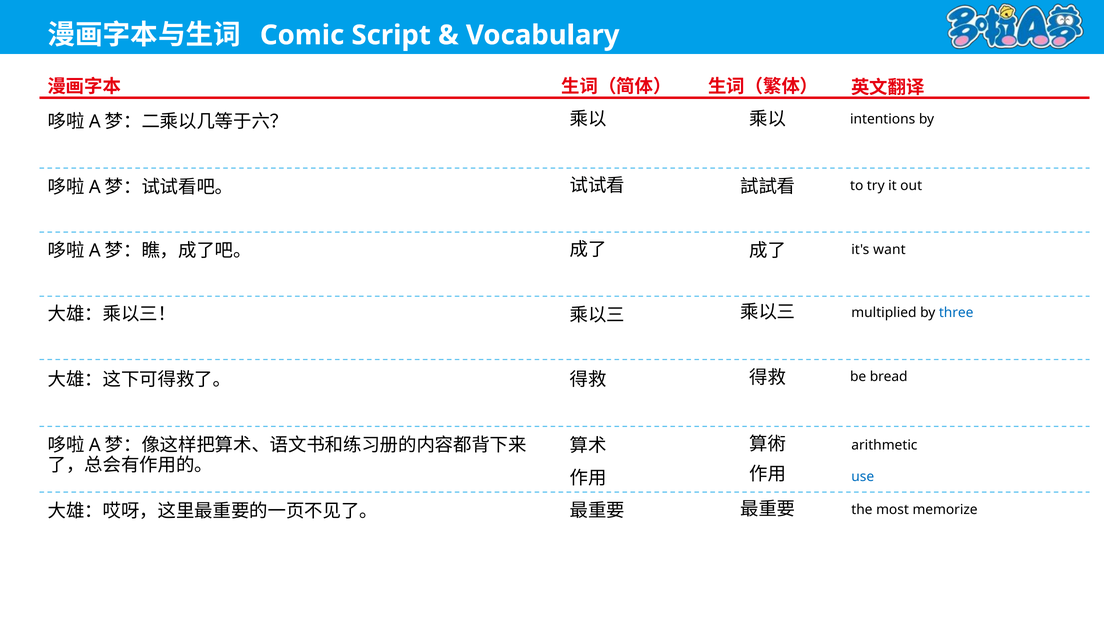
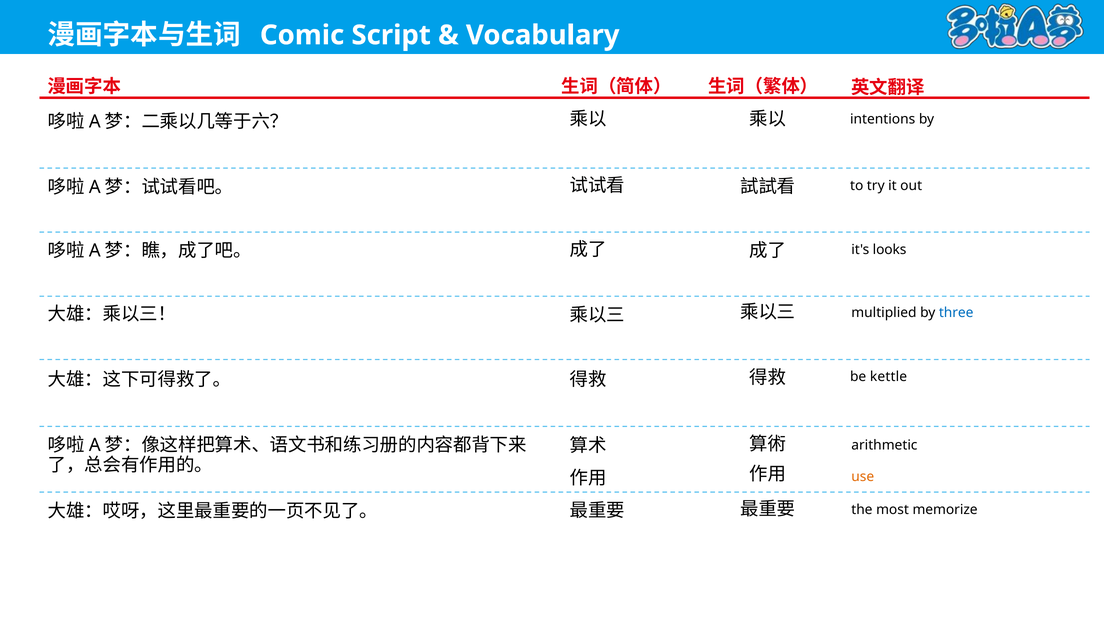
want: want -> looks (890, 250)
bread: bread -> kettle (889, 376)
use colour: blue -> orange (863, 477)
